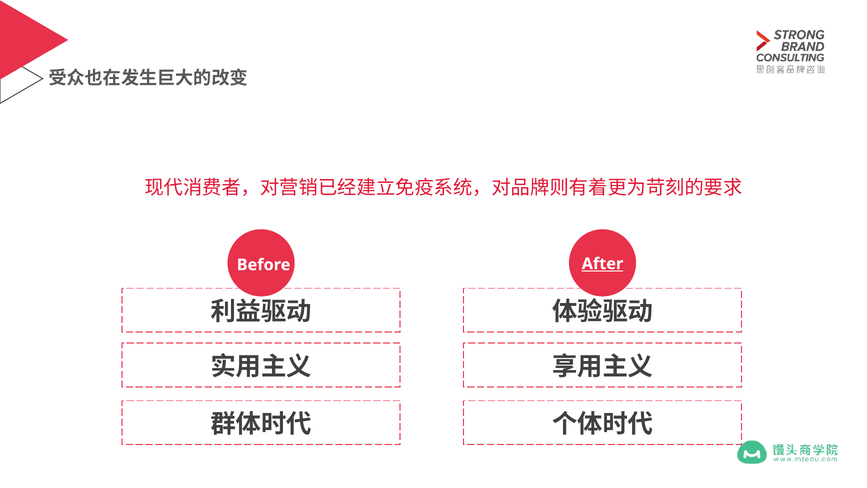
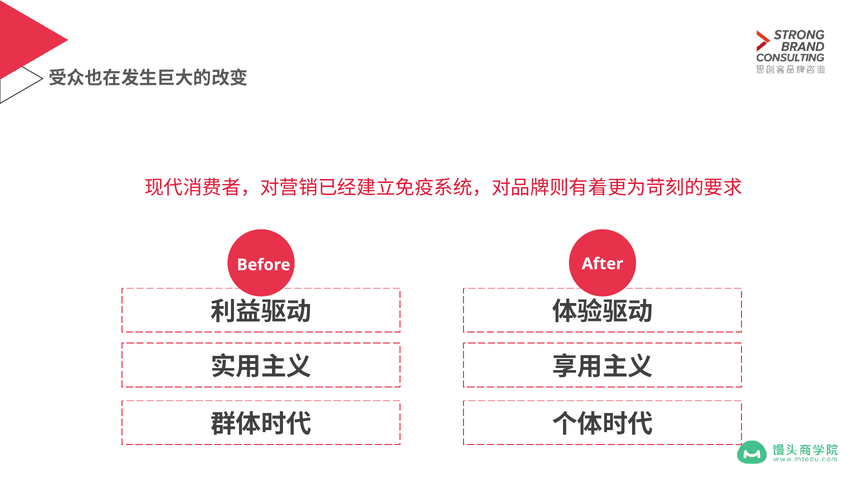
After underline: present -> none (602, 264)
